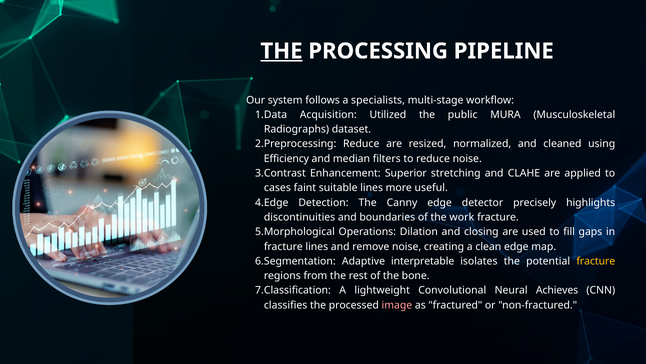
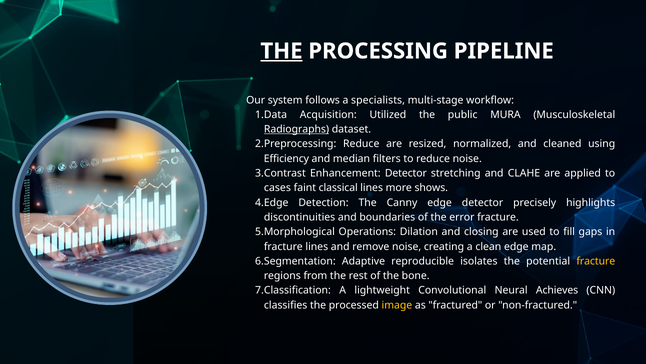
Radiographs underline: none -> present (297, 129)
Enhancement Superior: Superior -> Detector (406, 173)
suitable: suitable -> classical (338, 188)
useful: useful -> shows (431, 188)
work: work -> error (462, 217)
interpretable: interpretable -> reproducible (423, 261)
image colour: pink -> yellow (397, 305)
